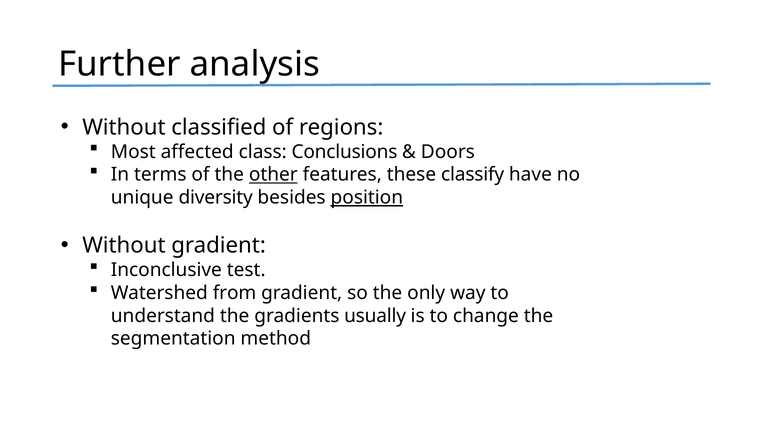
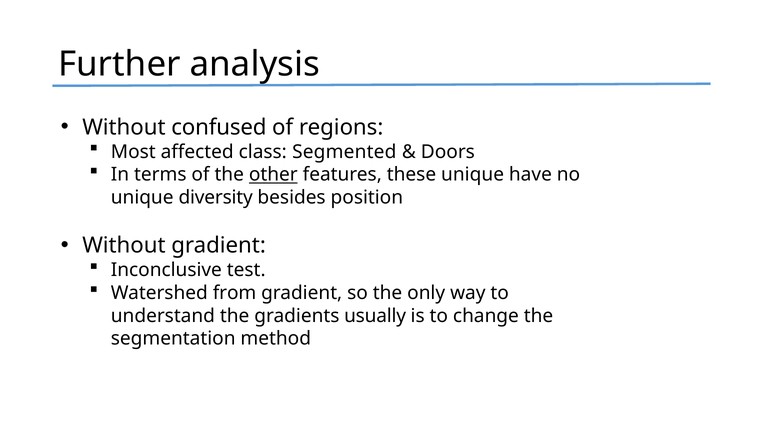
classified: classified -> confused (219, 127)
Conclusions: Conclusions -> Segmented (344, 152)
these classify: classify -> unique (473, 175)
position underline: present -> none (367, 198)
